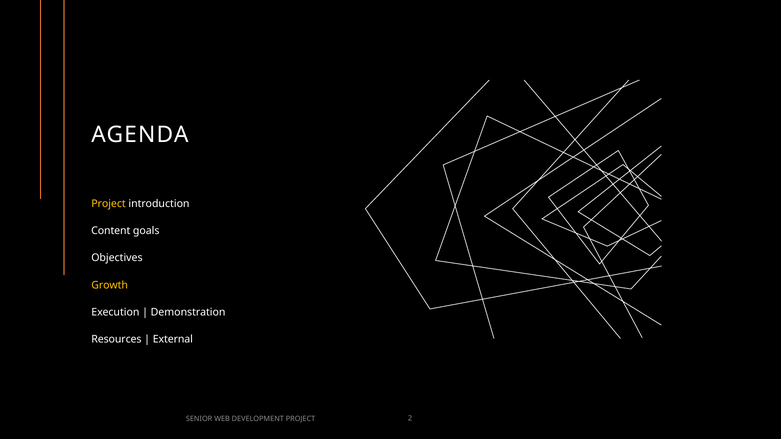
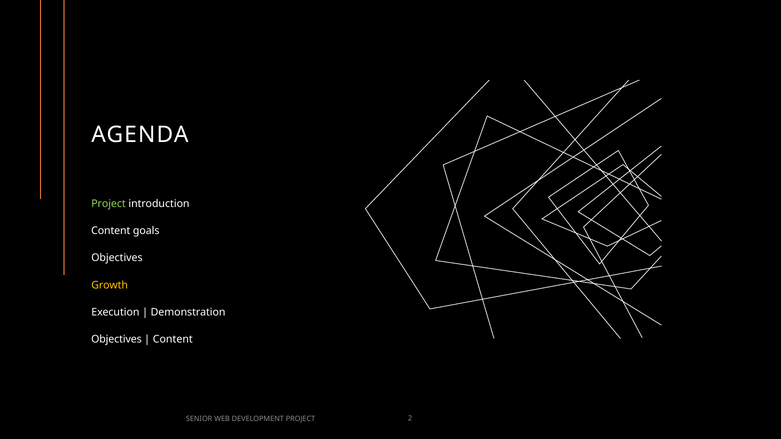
Project colour: yellow -> light green (109, 204)
Resources: Resources -> Objectives (116, 340)
External: External -> Content (173, 340)
